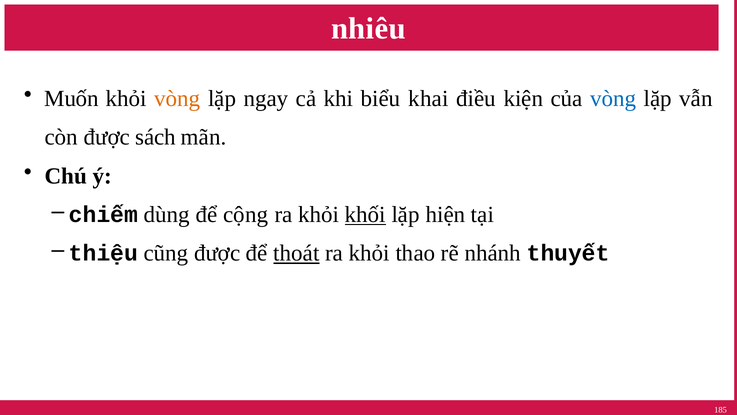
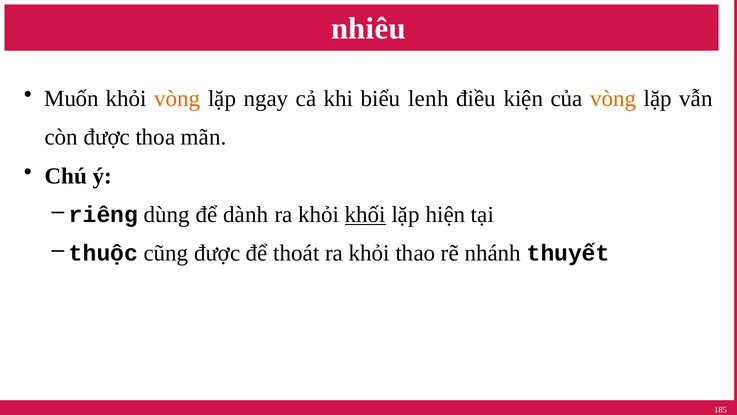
khai: khai -> lenh (428, 98)
vòng colour: blue -> orange (613, 98)
sách: sách -> thoa (155, 137)
chiếm: chiếm -> riêng (103, 214)
cộng: cộng -> dành (246, 214)
thiệu: thiệu -> thuộc (103, 253)
thoát underline: present -> none (296, 253)
